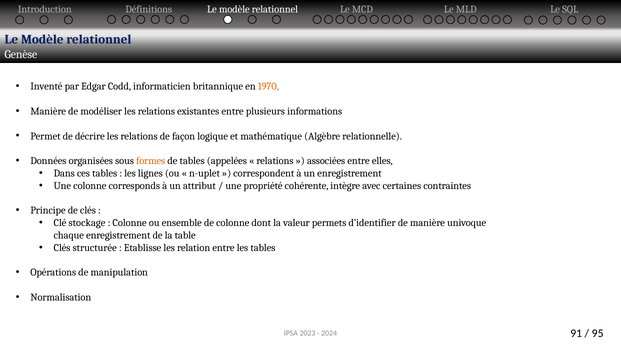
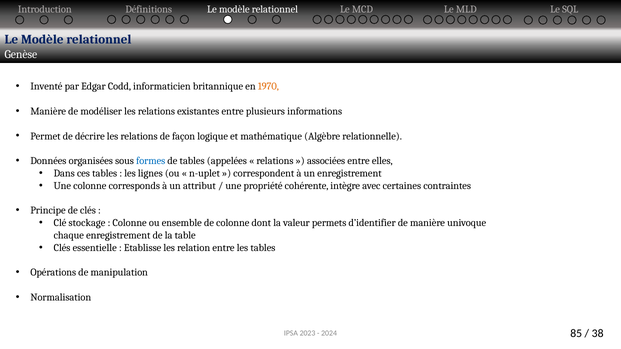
formes colour: orange -> blue (151, 161)
structurée: structurée -> essentielle (95, 248)
91: 91 -> 85 (576, 334)
95: 95 -> 38 (598, 334)
